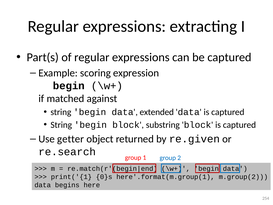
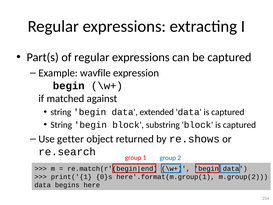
scoring: scoring -> wavfile (95, 73)
re.given: re.given -> re.shows (194, 139)
